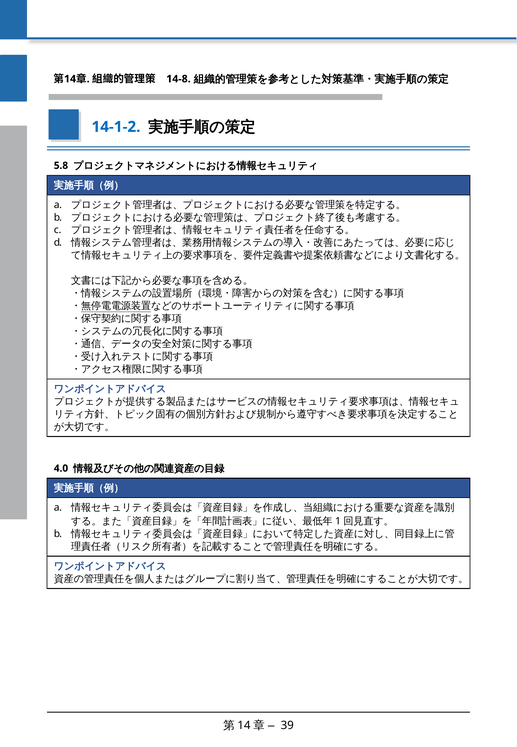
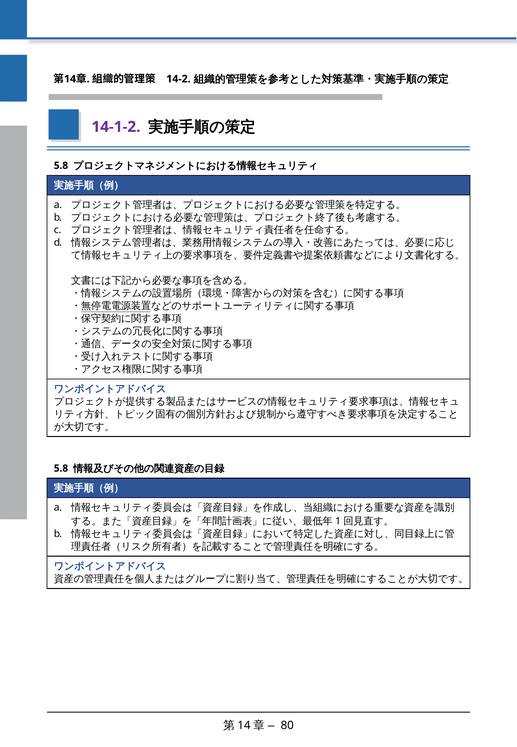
14-8: 14-8 -> 14-2 (178, 79)
14-1-2 colour: blue -> purple (116, 127)
4.0: 4.0 -> 5.8 (61, 468)
39: 39 -> 80 (287, 725)
